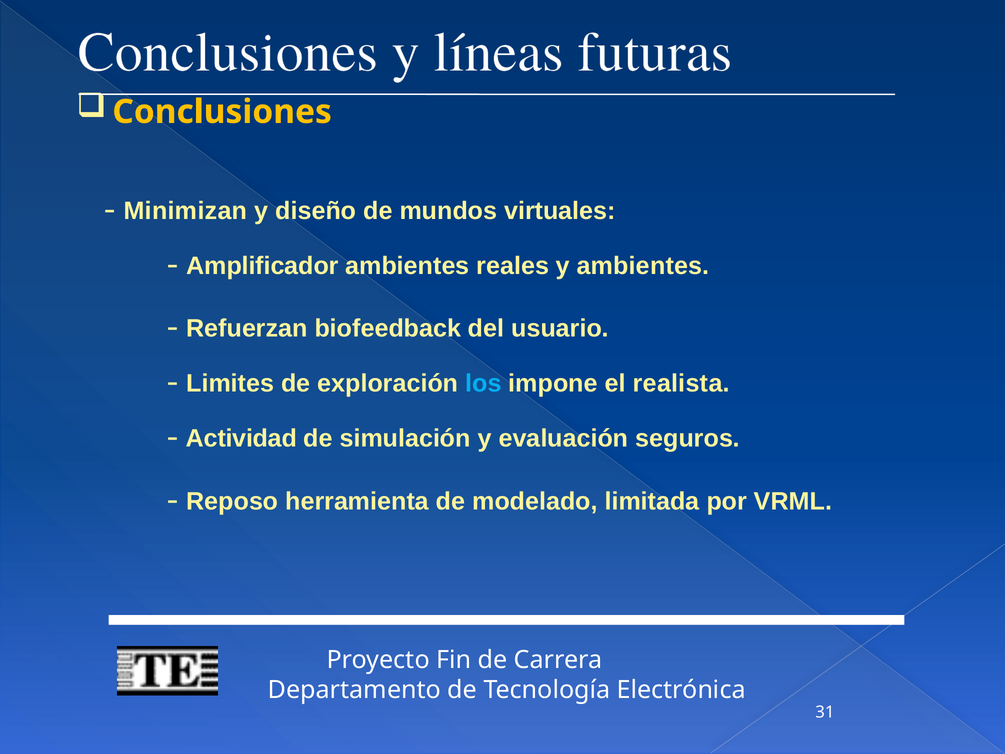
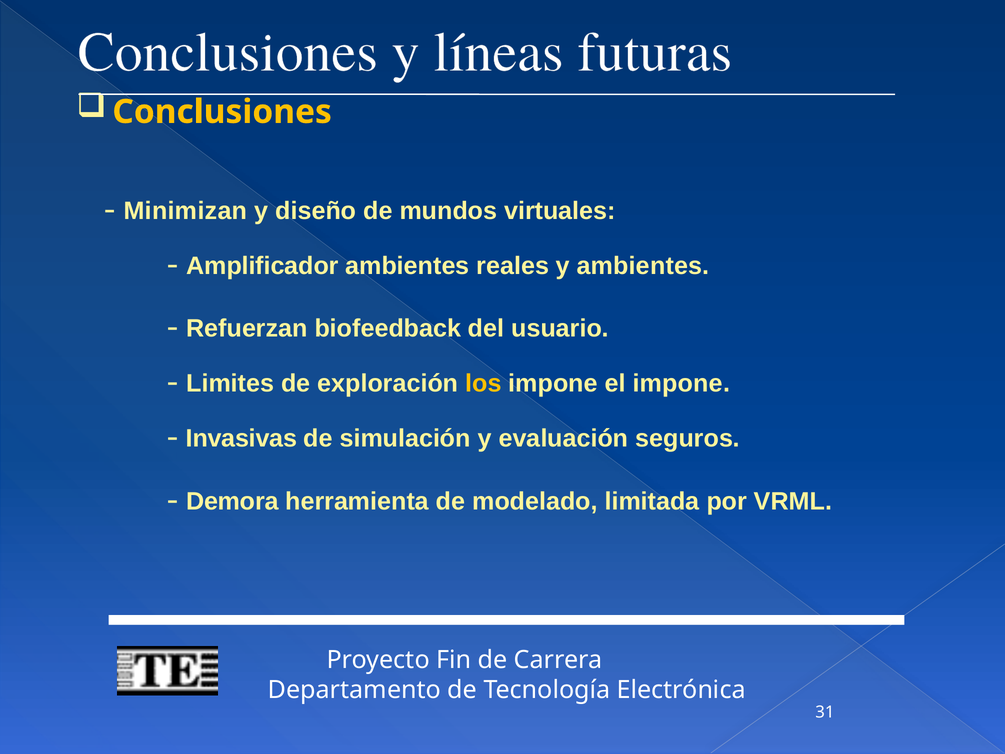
los colour: light blue -> yellow (483, 383)
el realista: realista -> impone (681, 383)
Actividad: Actividad -> Invasivas (241, 438)
Reposo: Reposo -> Demora (232, 501)
